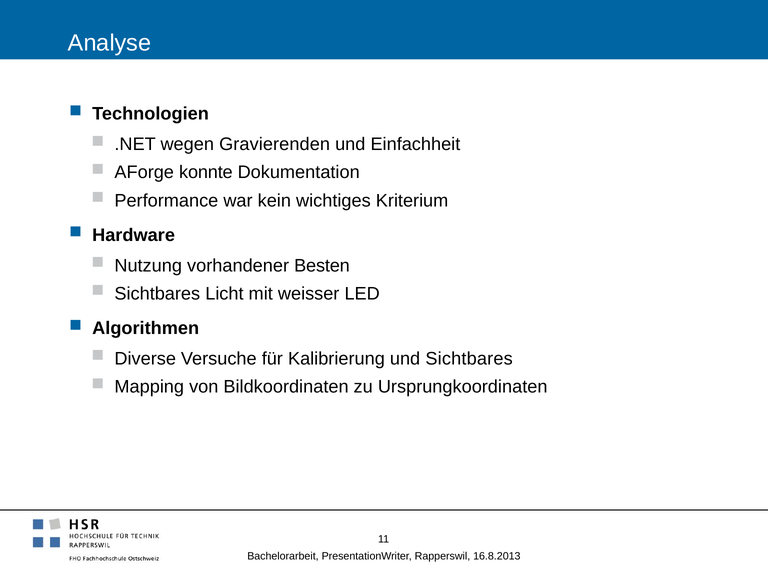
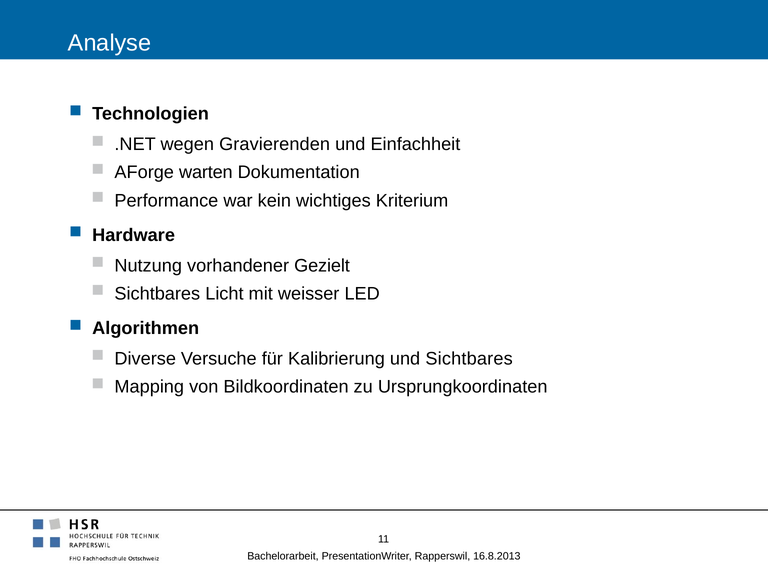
konnte: konnte -> warten (206, 172)
Besten: Besten -> Gezielt (322, 266)
